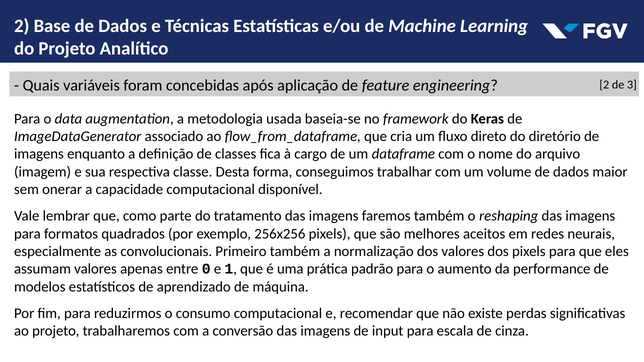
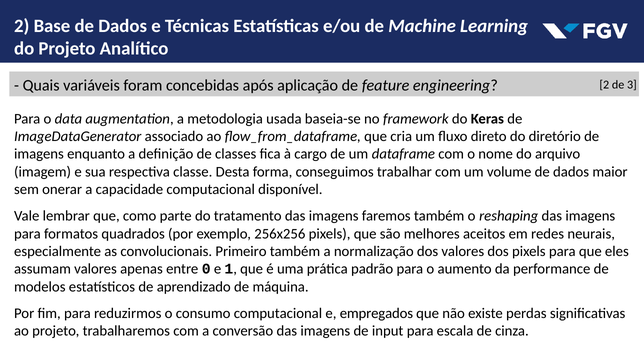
recomendar: recomendar -> empregados (376, 313)
